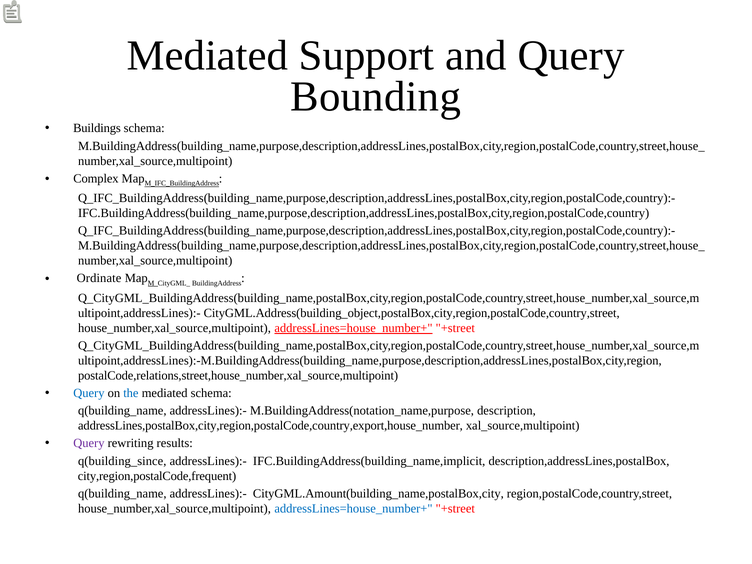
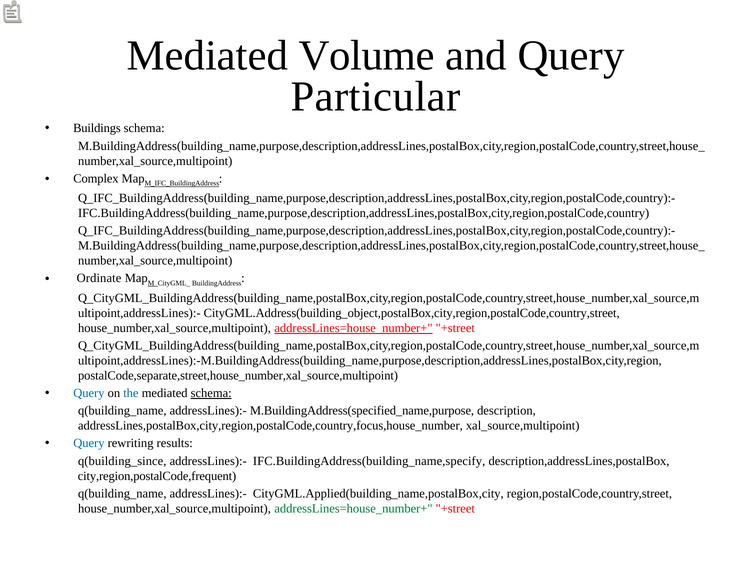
Support: Support -> Volume (367, 55)
Bounding: Bounding -> Particular (376, 97)
postalCode,relations,street,house_number,xal_source,multipoint: postalCode,relations,street,house_number,xal_source,multipoint -> postalCode,separate,street,house_number,xal_source,multipoint (238, 376)
schema underline: none -> present (211, 393)
M.BuildingAddress(notation_name,purpose: M.BuildingAddress(notation_name,purpose -> M.BuildingAddress(specified_name,purpose (362, 411)
addressLines,postalBox,city,region,postalCode,country,export,house_number: addressLines,postalBox,city,region,postalCode,country,export,house_number -> addressLines,postalBox,city,region,postalCode,country,focus,house_number (270, 426)
Query colour: purple -> blue (89, 443)
IFC.BuildingAddress(building_name,implicit: IFC.BuildingAddress(building_name,implicit -> IFC.BuildingAddress(building_name,specify (369, 461)
CityGML.Amount(building_name,postalBox,city: CityGML.Amount(building_name,postalBox,city -> CityGML.Applied(building_name,postalBox,city (378, 493)
addressLines=house_number+ colour: blue -> green (353, 509)
